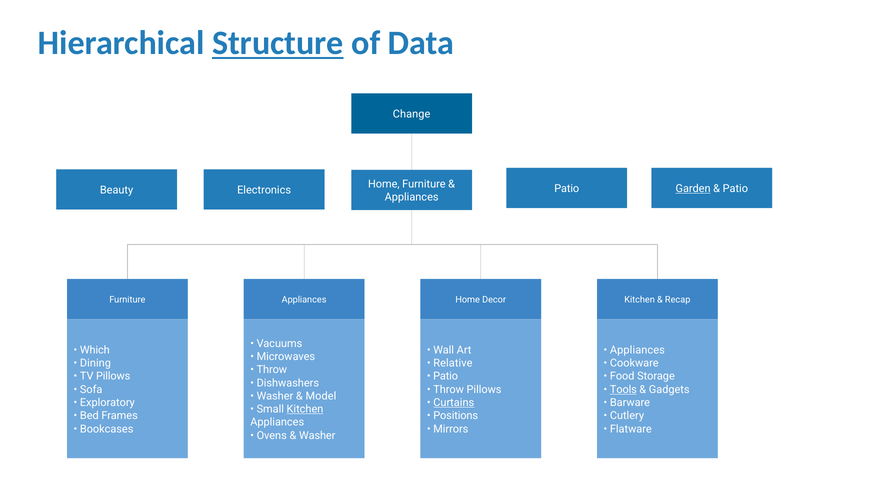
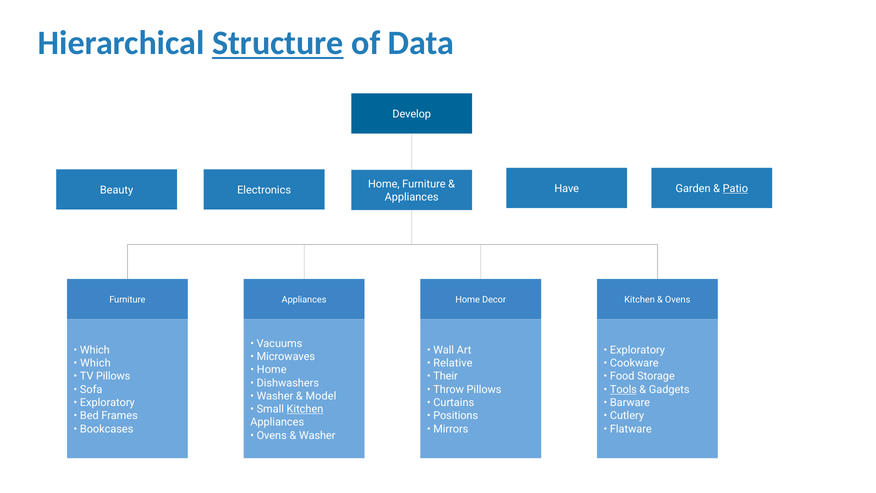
Change: Change -> Develop (412, 114)
Beauty Patio: Patio -> Have (567, 189)
Garden underline: present -> none (693, 189)
Patio underline: none -> present (735, 189)
Recap: Recap -> Ovens (678, 300)
Appliances: Appliances -> Exploratory (637, 350)
Dining: Dining -> Which (95, 363)
Throw: Throw -> Home (272, 370)
Patio: Patio -> Their (446, 376)
Curtains underline: present -> none (454, 402)
